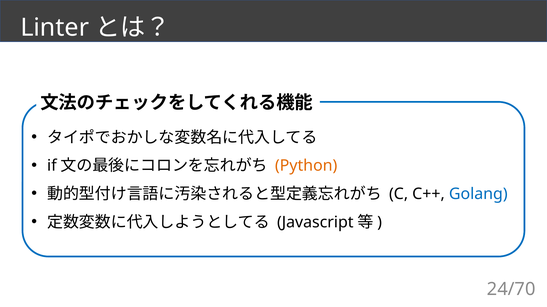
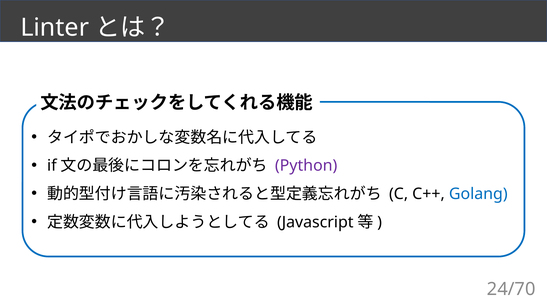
Python colour: orange -> purple (306, 166)
